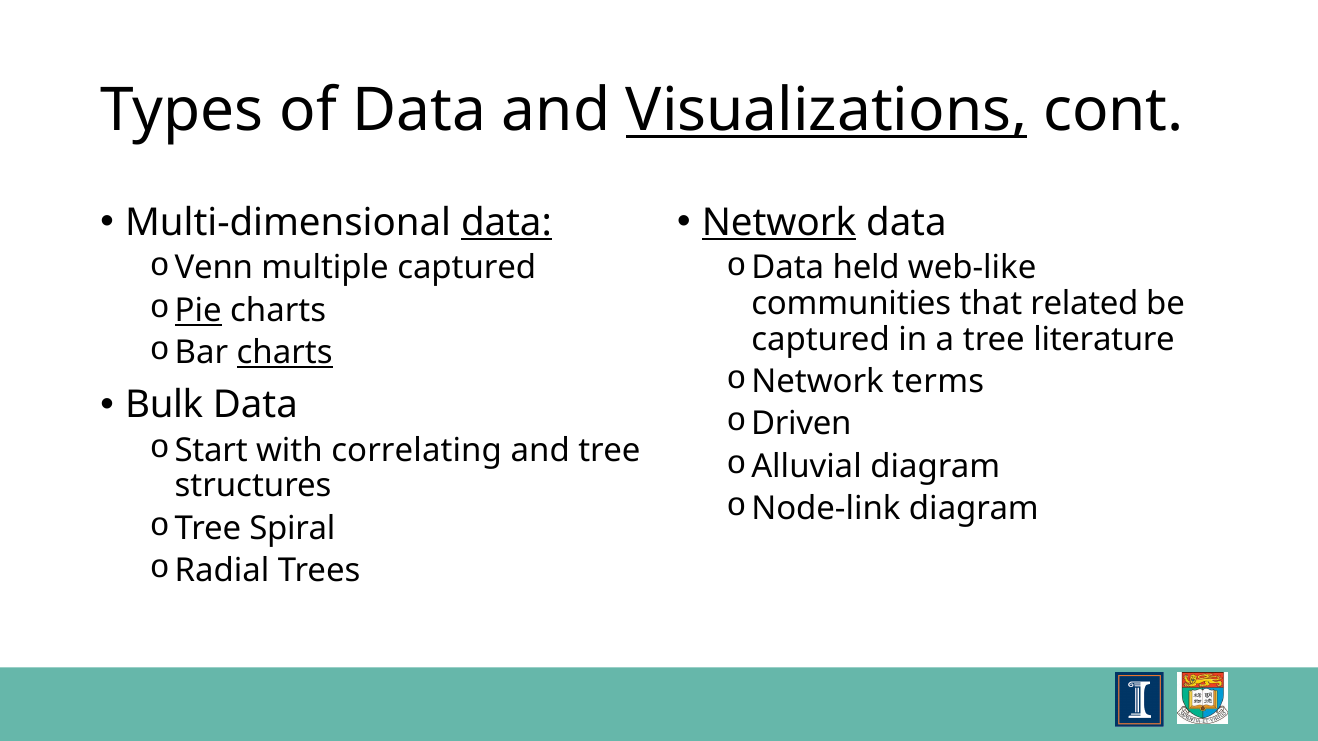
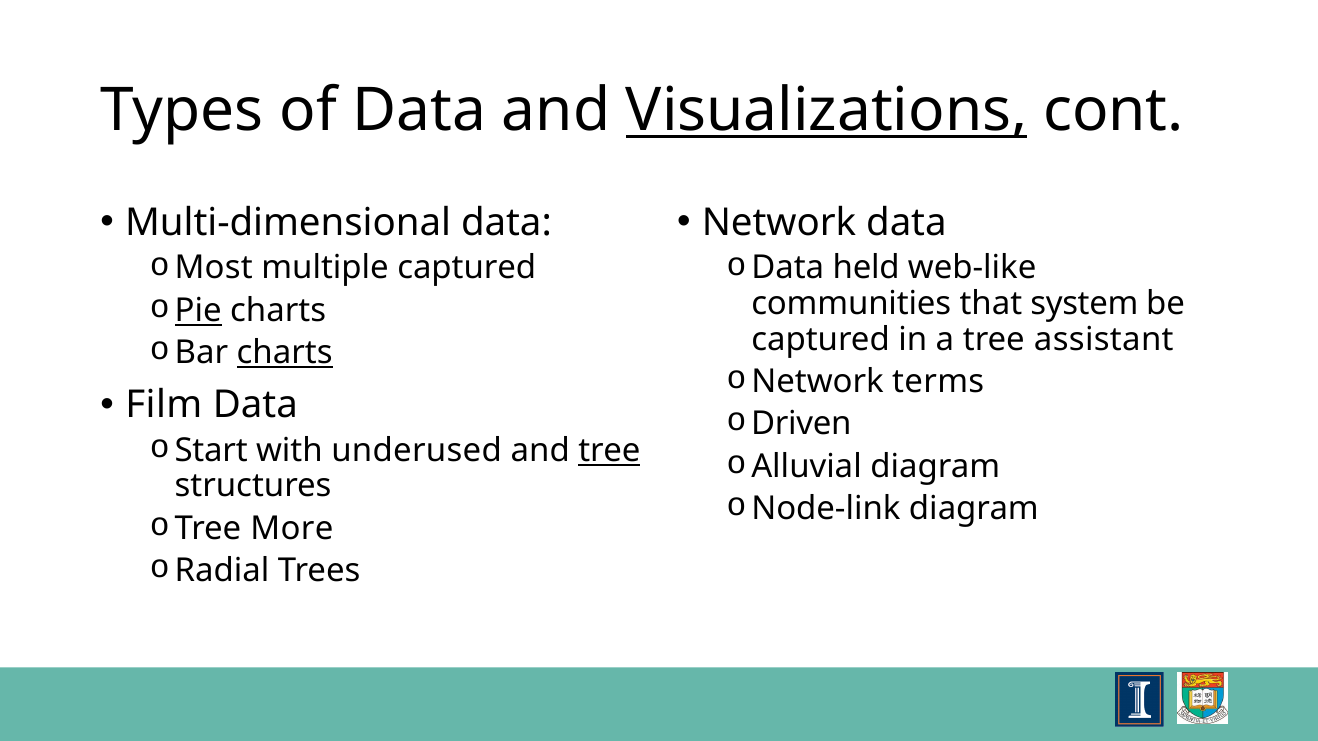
data underline: present -> none (506, 223)
Network underline: present -> none (779, 223)
Venn: Venn -> Most (214, 268)
related: related -> system (1084, 304)
literature: literature -> assistant (1104, 339)
Bulk: Bulk -> Film (164, 405)
correlating: correlating -> underused (417, 451)
tree underline: none -> present (609, 451)
Spiral: Spiral -> More (292, 529)
